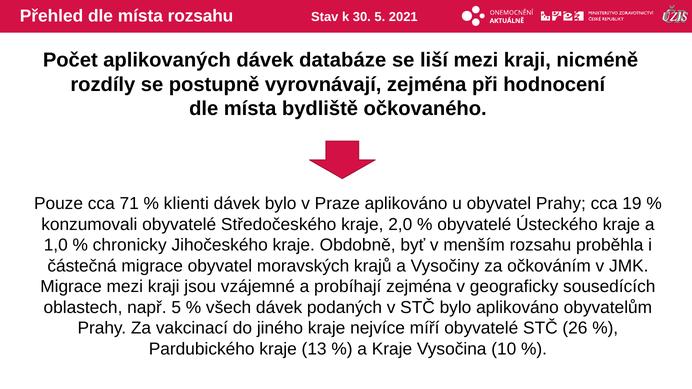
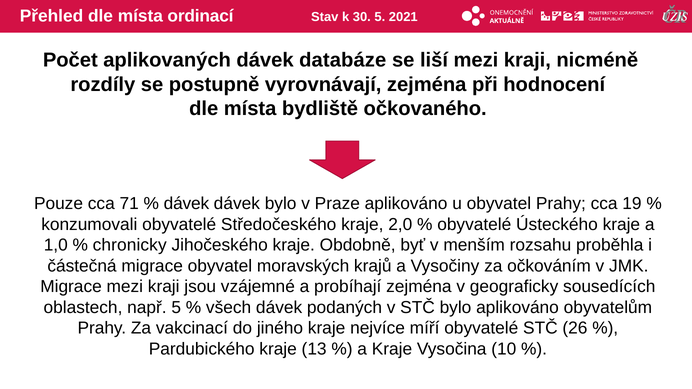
místa rozsahu: rozsahu -> ordinací (201, 16)
klienti: klienti -> dávek (186, 204)
